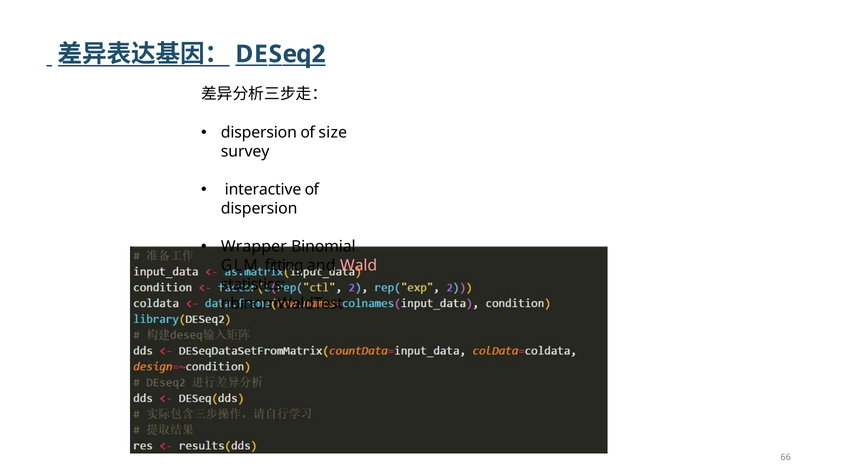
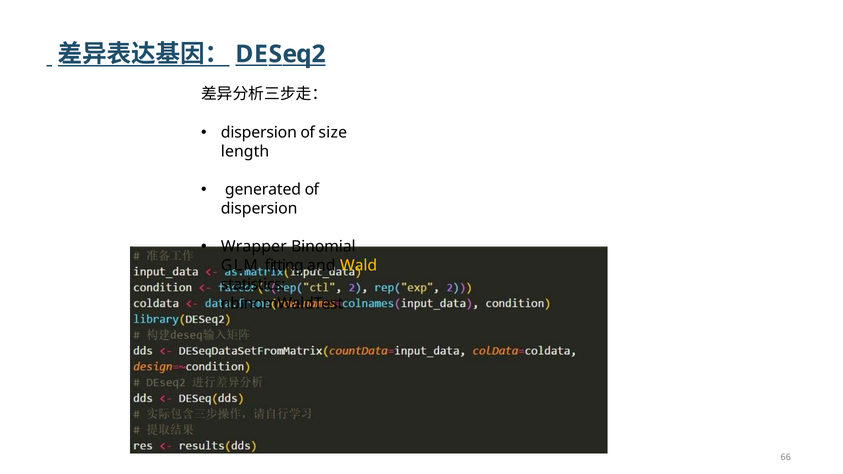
survey: survey -> length (245, 152)
interactive: interactive -> generated (263, 190)
Wald colour: pink -> yellow (359, 266)
